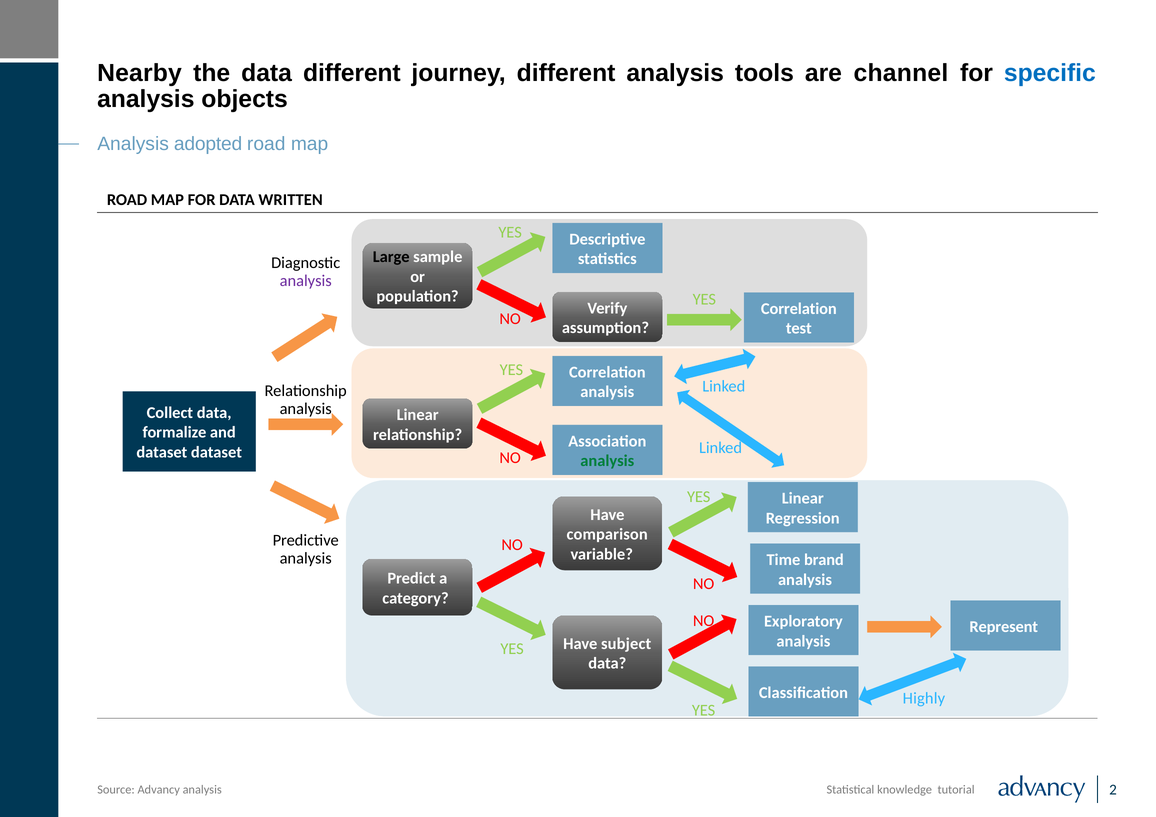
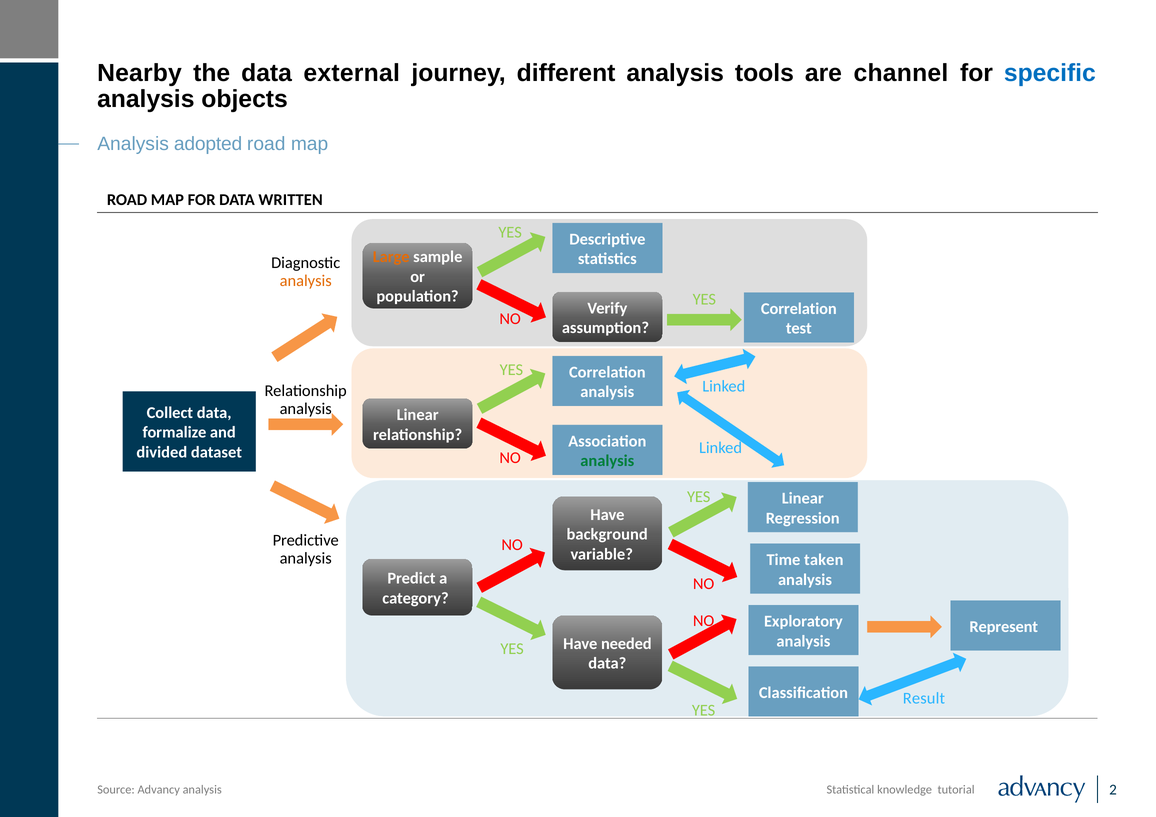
data different: different -> external (352, 73)
Large colour: black -> orange (391, 257)
analysis colour: purple -> orange (306, 281)
dataset: dataset -> divided (162, 453)
comparison: comparison -> background (607, 535)
brand: brand -> taken (824, 560)
subject: subject -> needed (626, 644)
Highly: Highly -> Result (924, 699)
